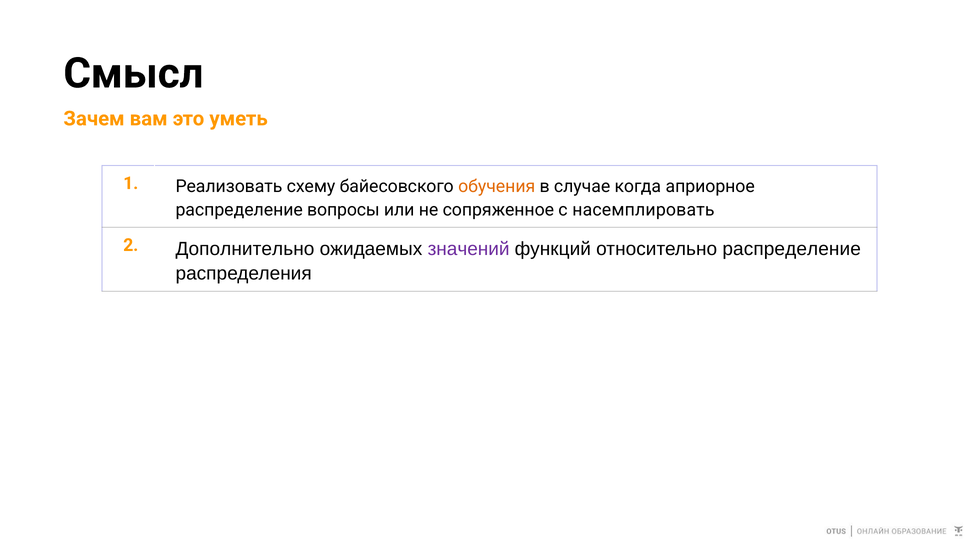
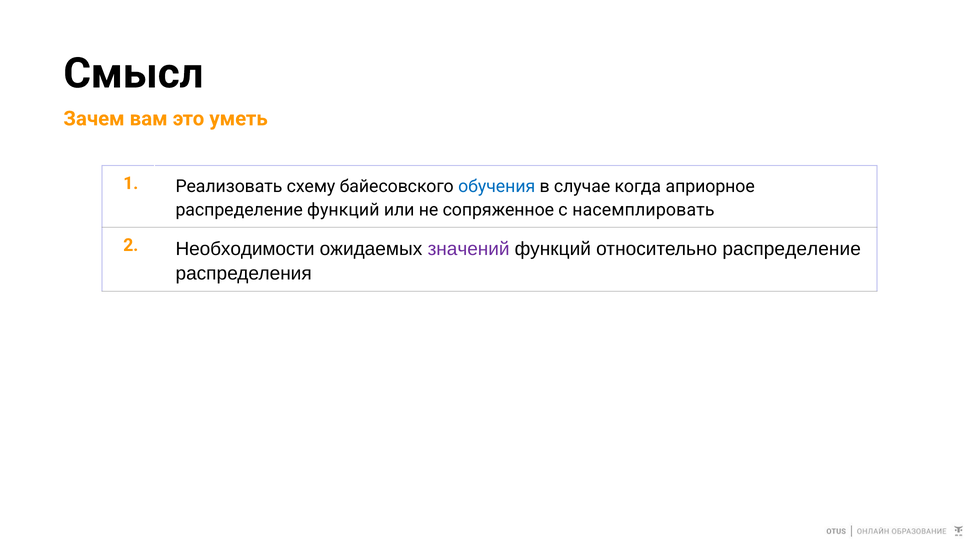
обучения colour: orange -> blue (497, 186)
распределение вопросы: вопросы -> функций (343, 210)
Дополнительно: Дополнительно -> Необходимости (245, 249)
